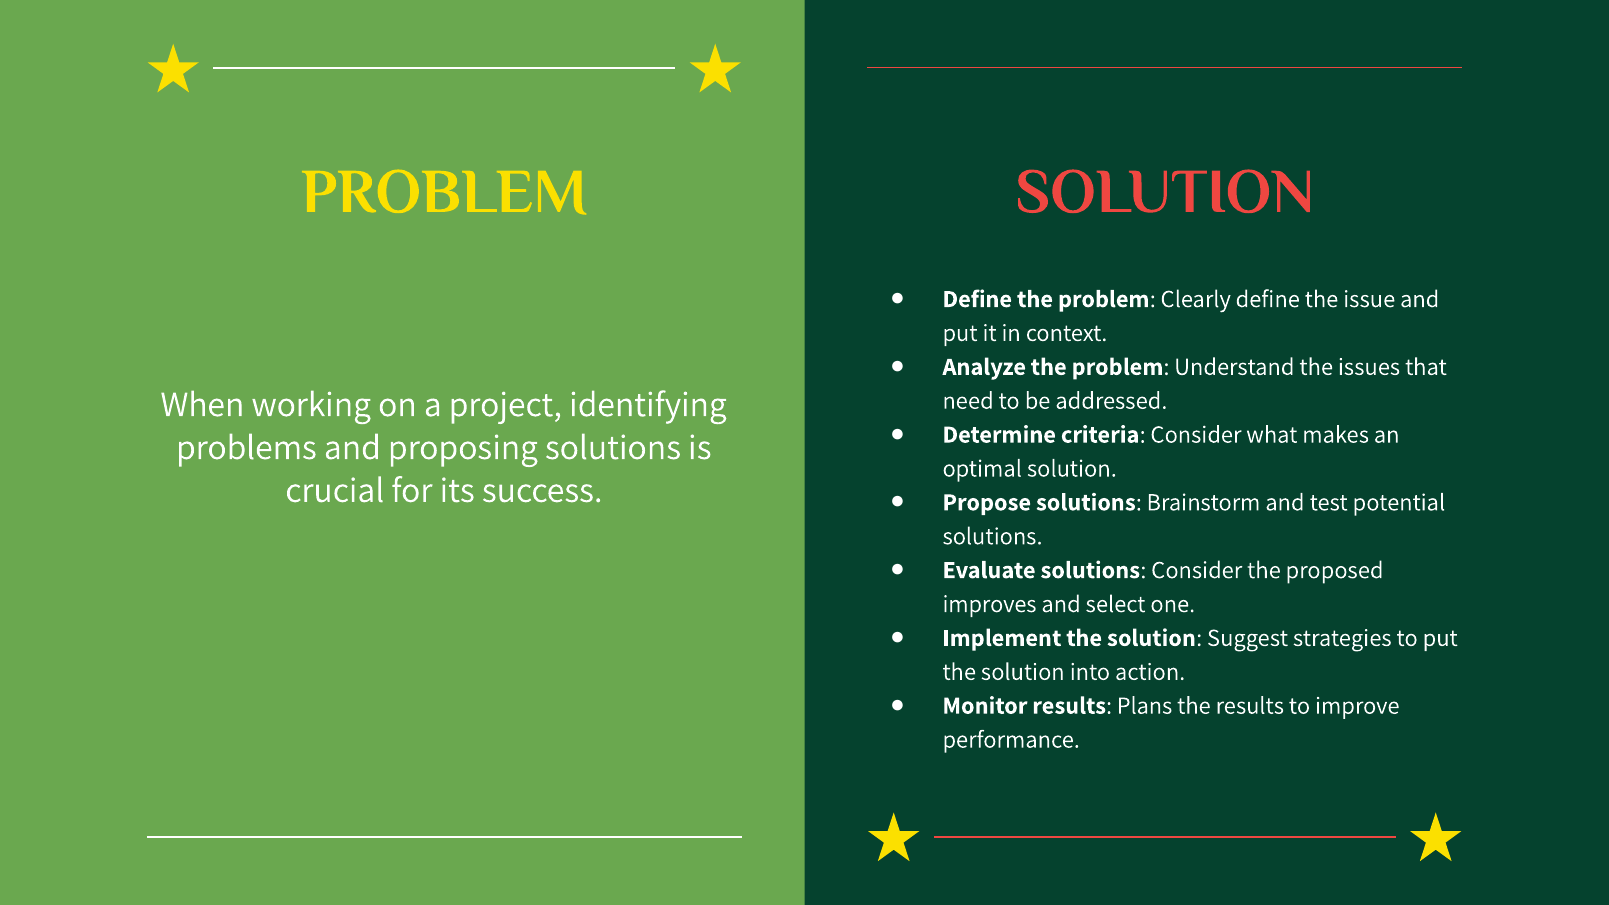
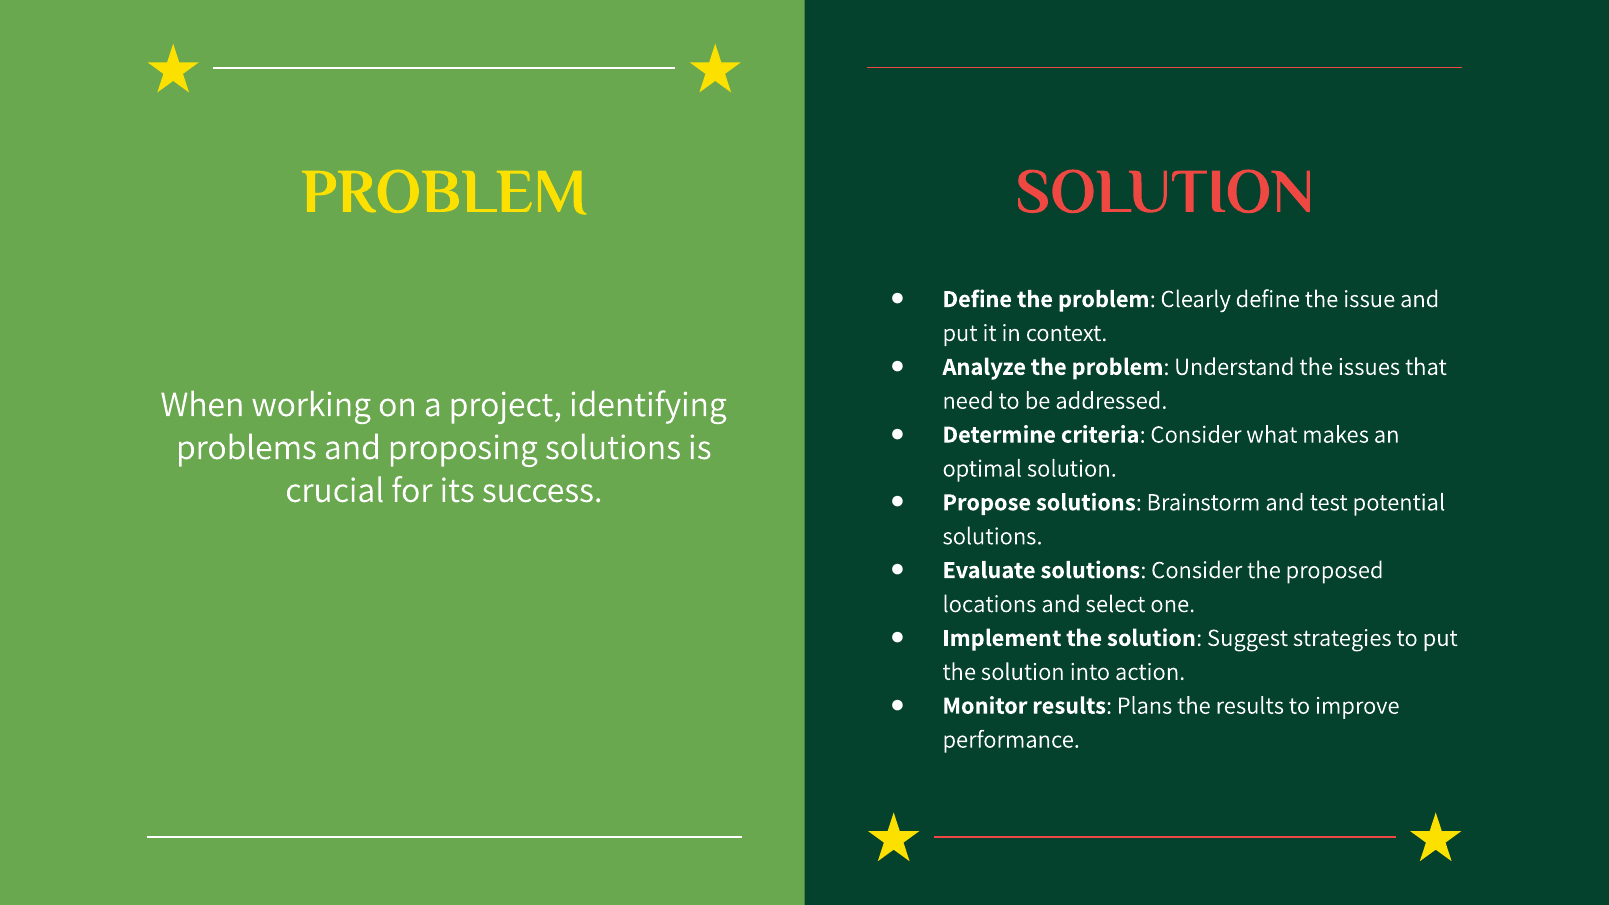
improves: improves -> locations (989, 604)
